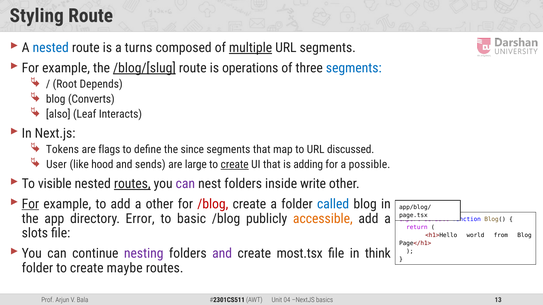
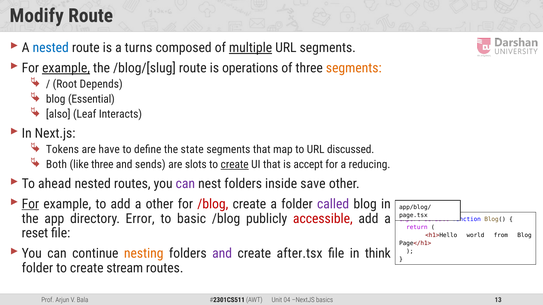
Styling: Styling -> Modify (37, 16)
example underline: none -> present (66, 68)
/blog/[slug underline: present -> none (144, 68)
segments colour: blue -> orange (354, 68)
Converts: Converts -> Essential (91, 99)
flags: flags -> have (109, 150)
since: since -> state (192, 150)
User: User -> Both (56, 165)
like hood: hood -> three (102, 165)
large: large -> slots (196, 165)
adding: adding -> accept (308, 165)
possible: possible -> reducing (370, 165)
visible: visible -> ahead (55, 184)
routes underline: present -> none (132, 184)
write: write -> save (313, 184)
called colour: blue -> purple (333, 204)
accessible colour: orange -> red (323, 219)
slots: slots -> reset (35, 234)
nesting colour: purple -> orange (144, 254)
most.tsx: most.tsx -> after.tsx (300, 254)
maybe: maybe -> stream (125, 268)
